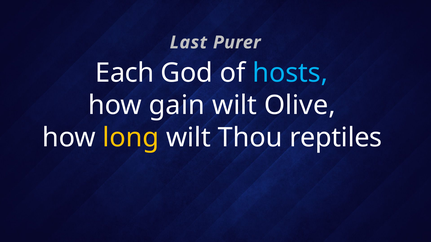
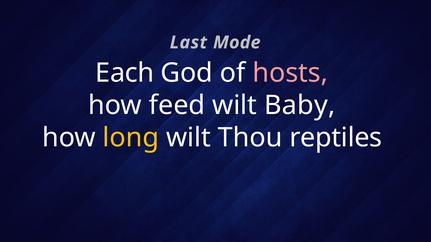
Purer: Purer -> Mode (237, 43)
hosts colour: light blue -> pink (290, 73)
gain: gain -> feed (177, 106)
Olive: Olive -> Baby (300, 106)
